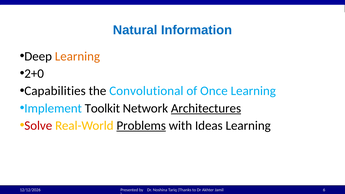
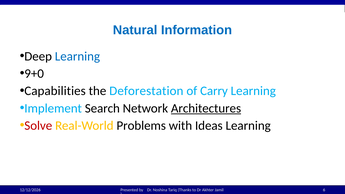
Learning colour: orange -> blue (77, 56)
2+0: 2+0 -> 9+0 (34, 74)
Convolutional: Convolutional -> Deforestation (146, 91)
Once: Once -> Carry (214, 91)
Toolkit: Toolkit -> Search (102, 108)
Problems underline: present -> none (141, 126)
